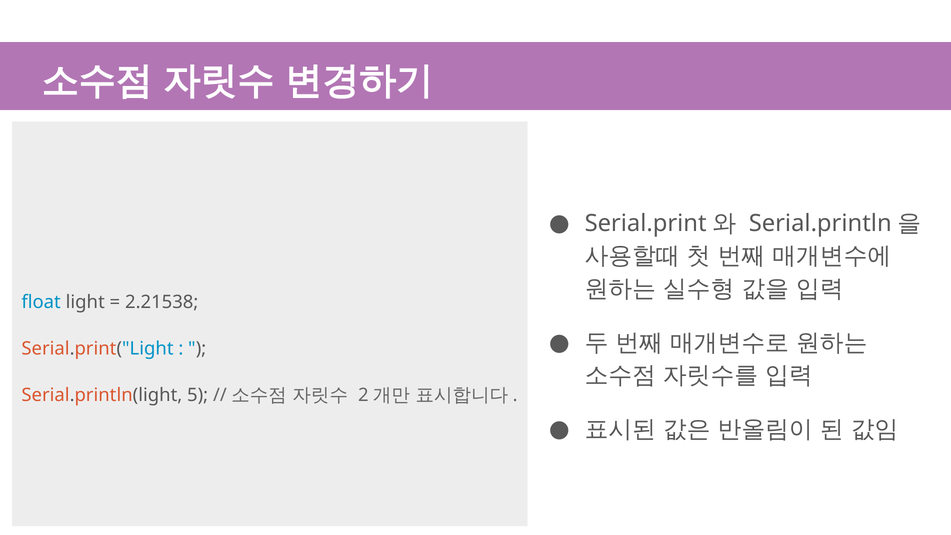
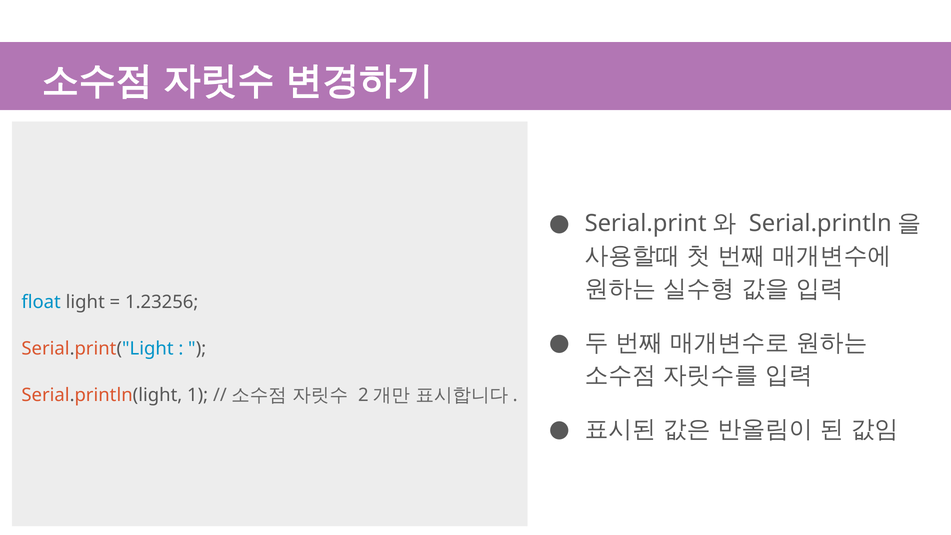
2.21538: 2.21538 -> 1.23256 (162, 302)
5: 5 -> 1 (198, 395)
